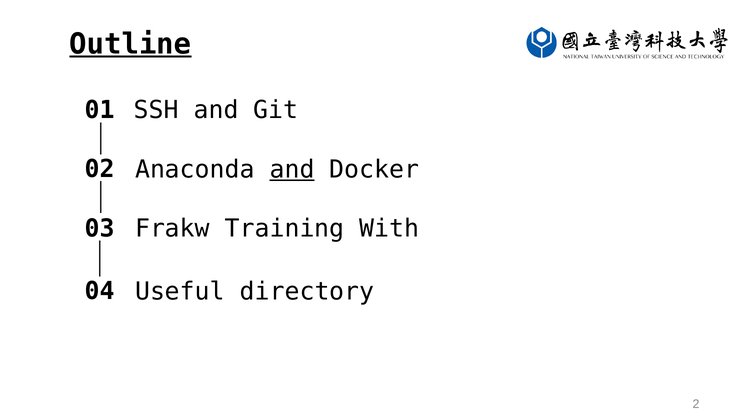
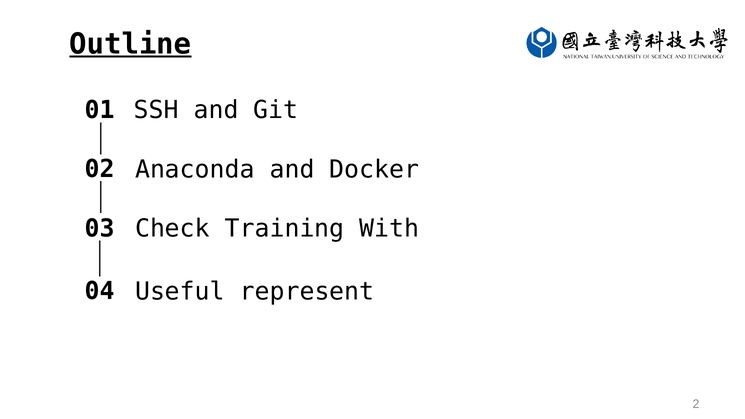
and underline: present -> none (292, 169)
Frakw: Frakw -> Check (172, 229)
directory: directory -> represent (307, 291)
